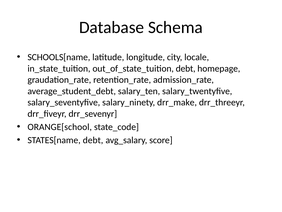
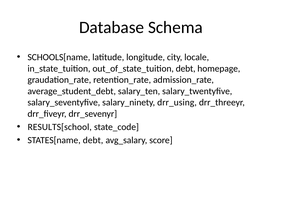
drr_make: drr_make -> drr_using (177, 102)
ORANGE[school: ORANGE[school -> RESULTS[school (60, 127)
